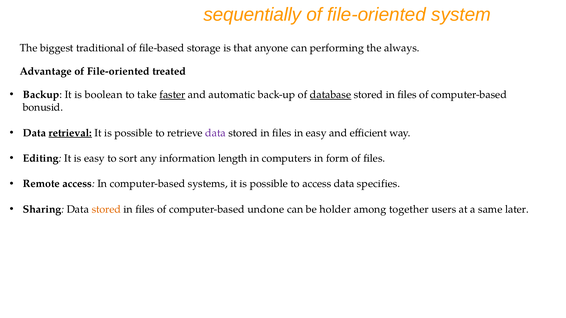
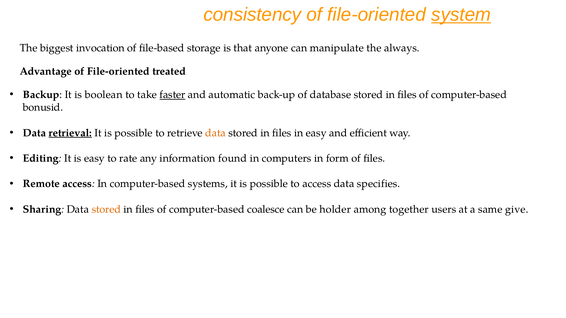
sequentially: sequentially -> consistency (252, 15)
system underline: none -> present (461, 15)
traditional: traditional -> invocation (100, 48)
performing: performing -> manipulate (337, 48)
database underline: present -> none (331, 95)
data colour: purple -> orange (216, 133)
sort: sort -> rate (128, 159)
length: length -> found (233, 159)
undone: undone -> coalesce (266, 209)
later: later -> give (517, 209)
